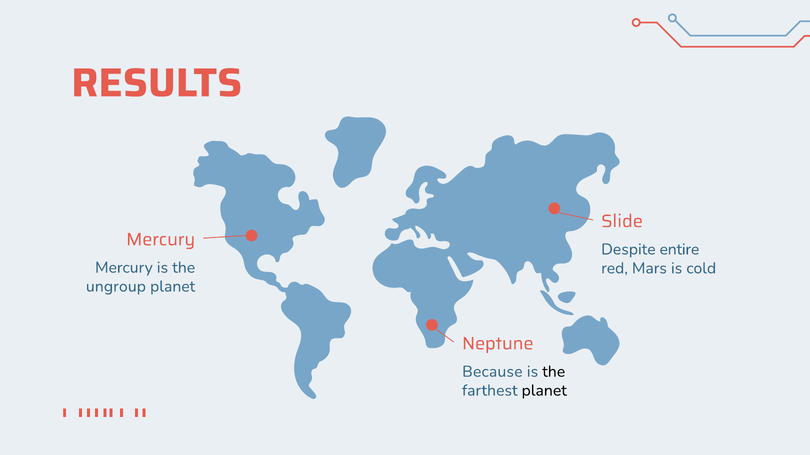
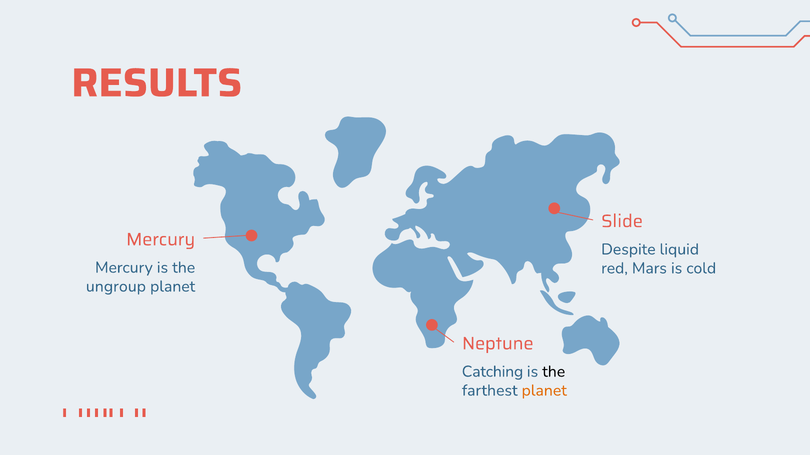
entire: entire -> liquid (679, 250)
Because: Because -> Catching (493, 372)
planet colour: black -> orange (544, 391)
